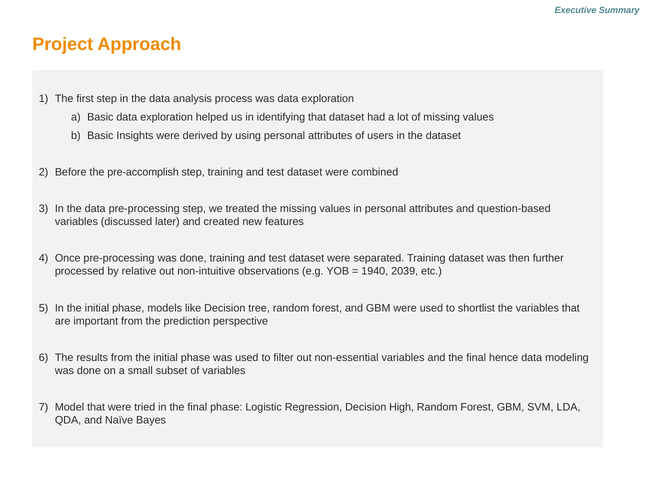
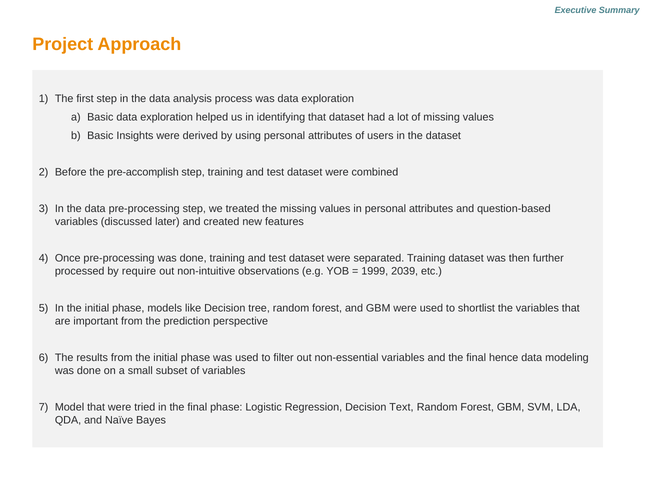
relative: relative -> require (139, 271)
1940: 1940 -> 1999 (375, 271)
High: High -> Text (401, 407)
